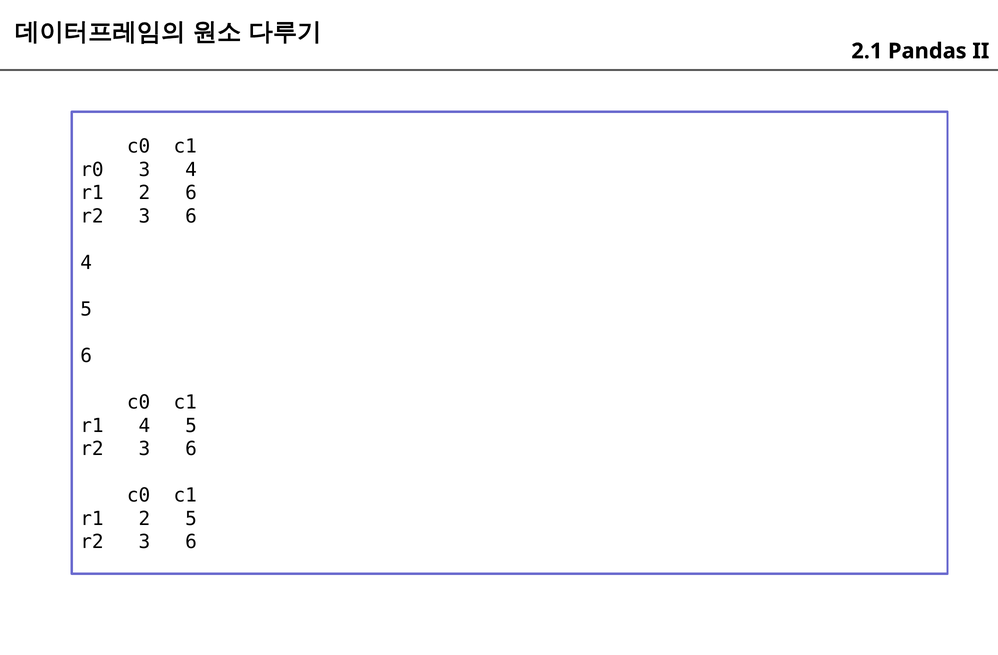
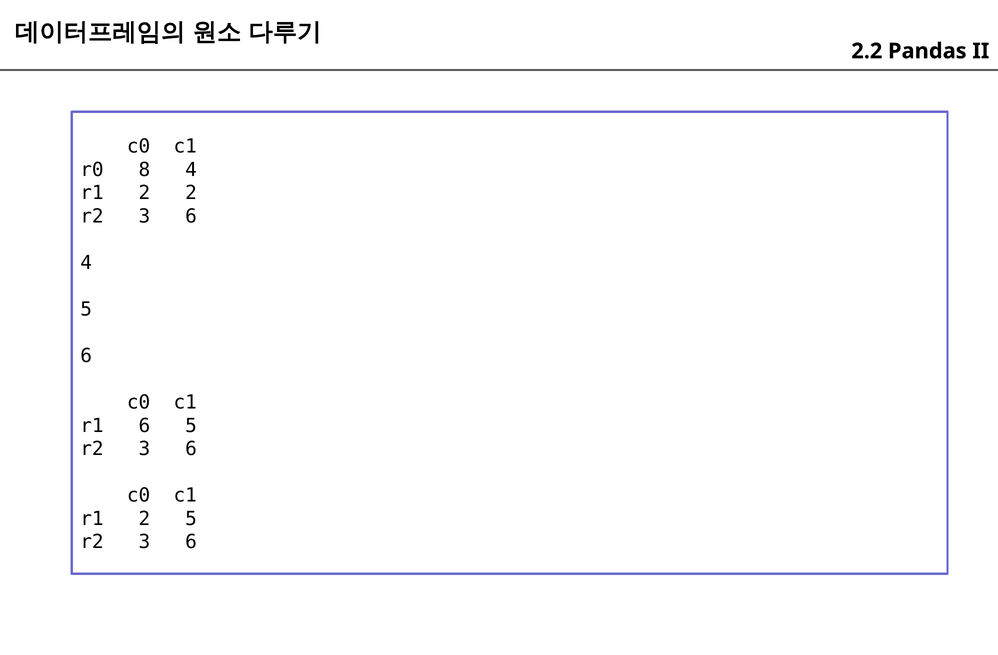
2.1: 2.1 -> 2.2 (867, 51)
r0 3: 3 -> 8 (144, 170)
2 6: 6 -> 2 (191, 193)
r1 4: 4 -> 6 (144, 426)
